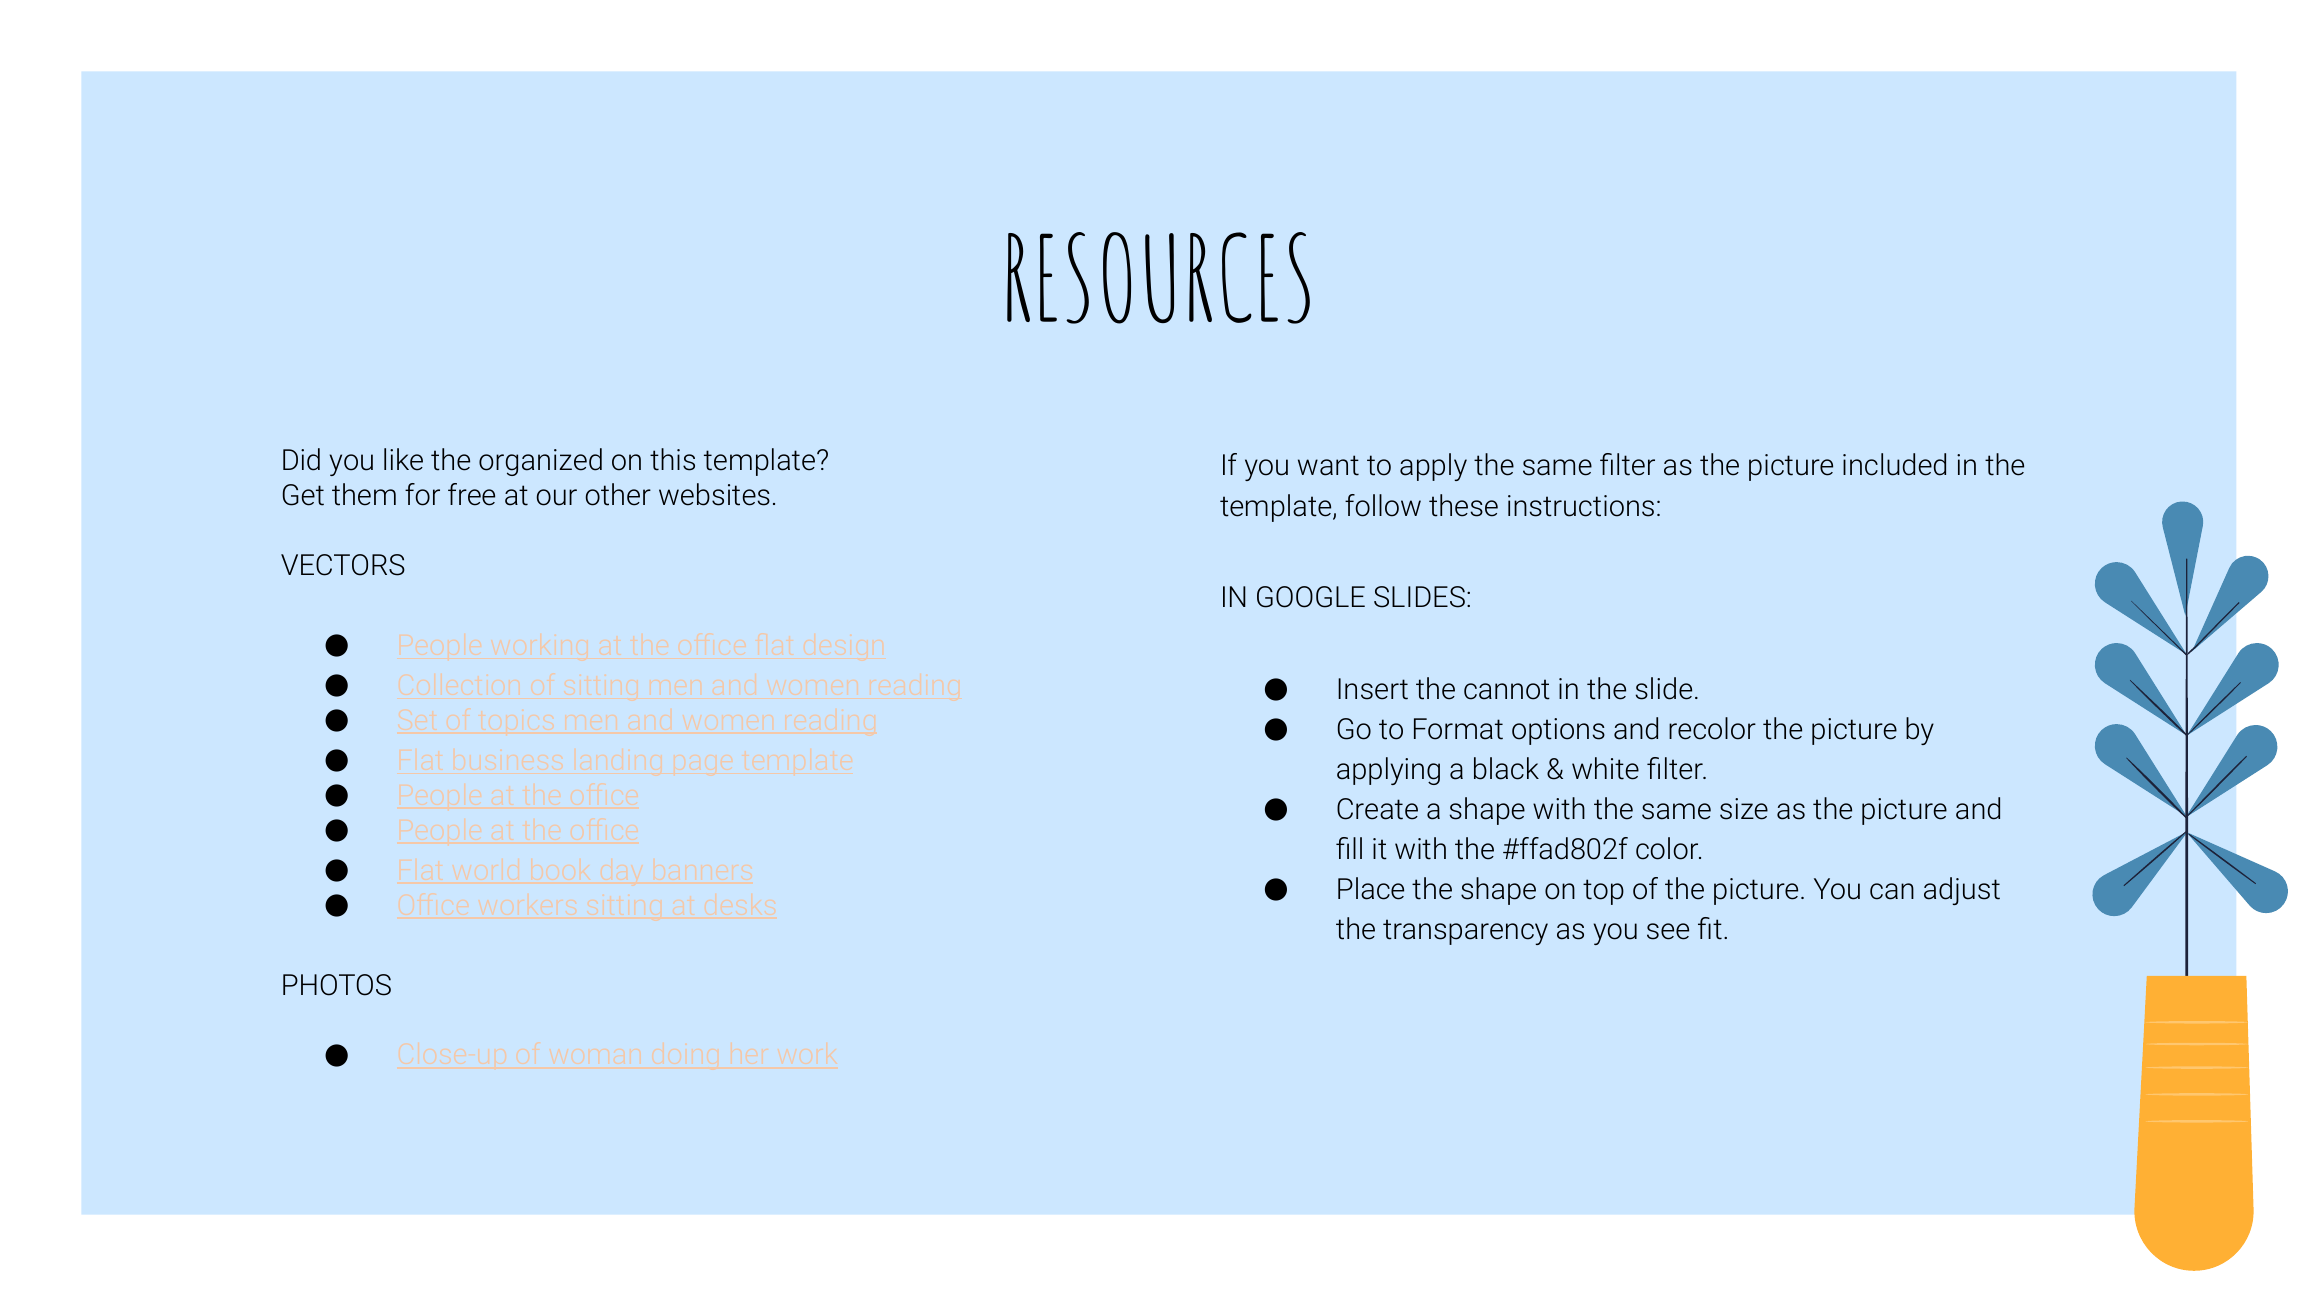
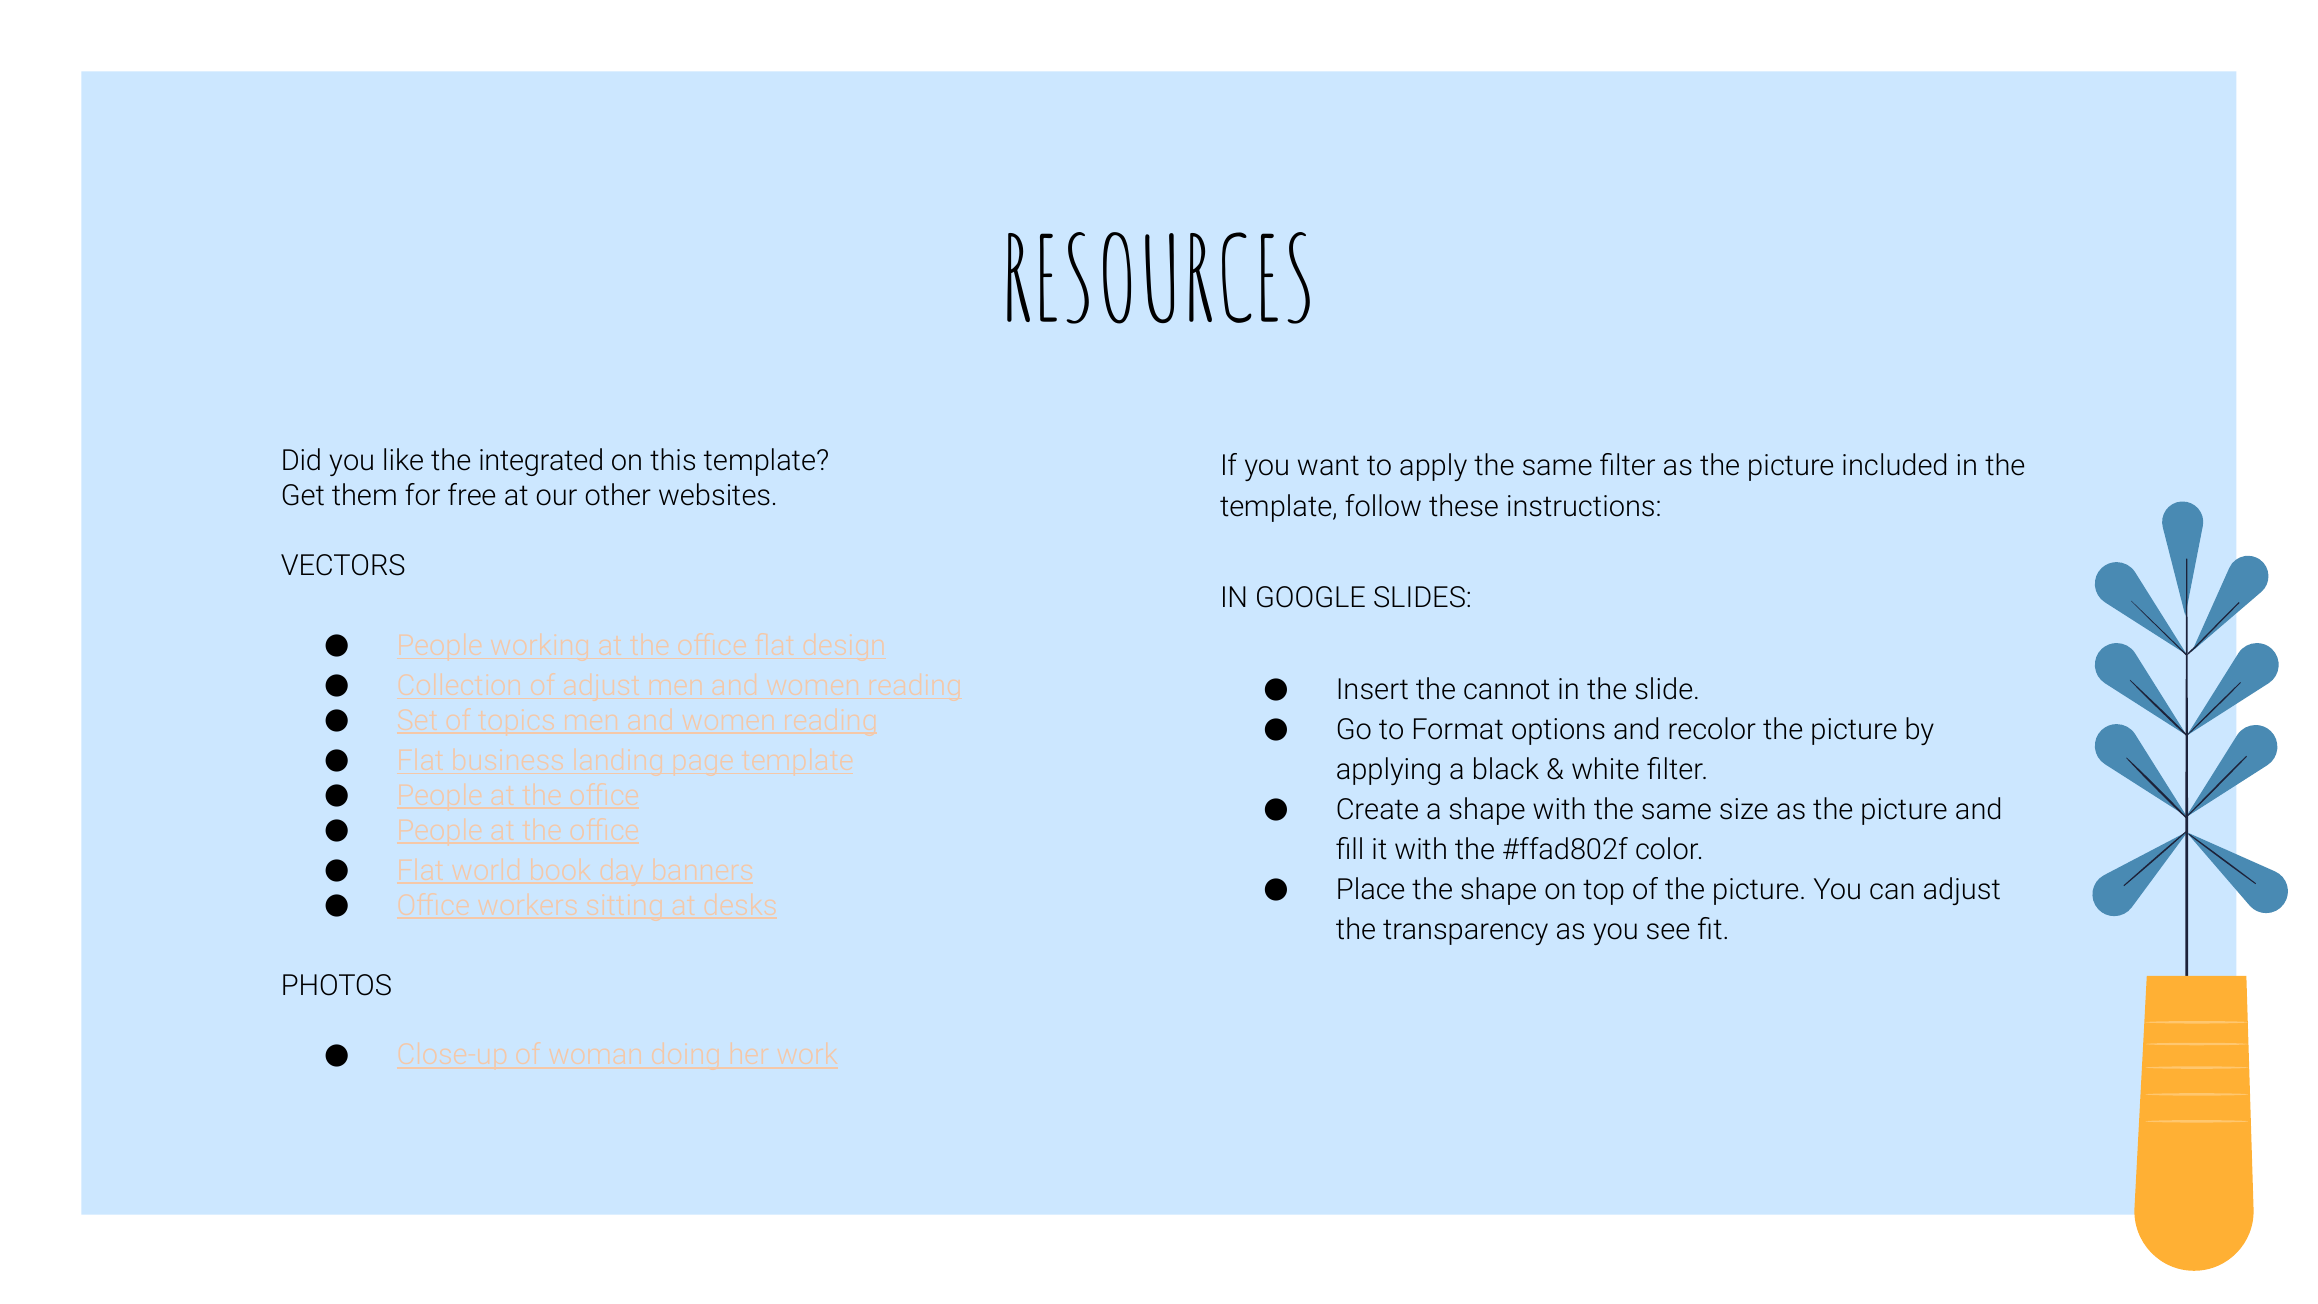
organized: organized -> integrated (541, 461)
of sitting: sitting -> adjust (601, 686)
